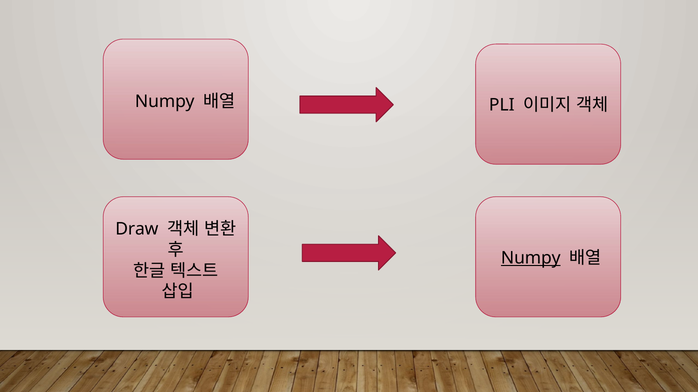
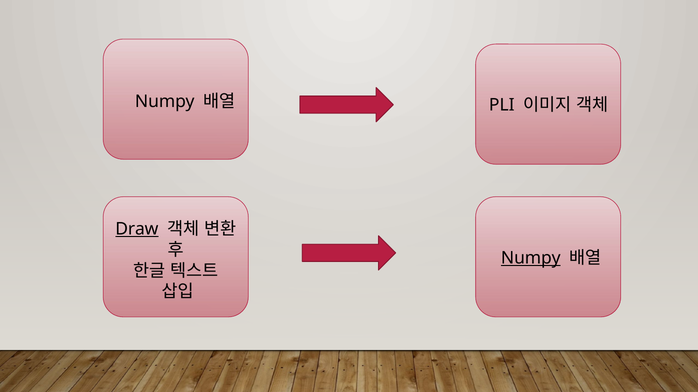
Draw underline: none -> present (137, 229)
